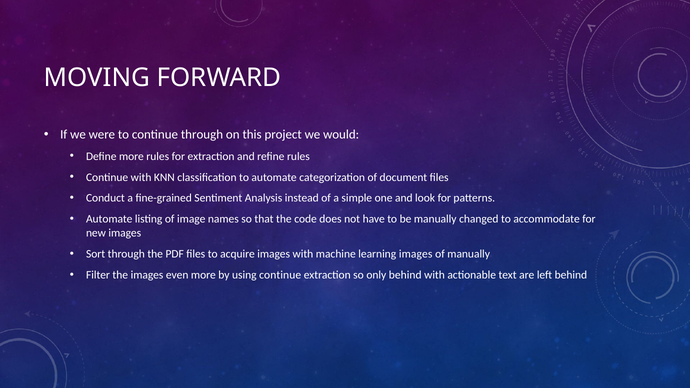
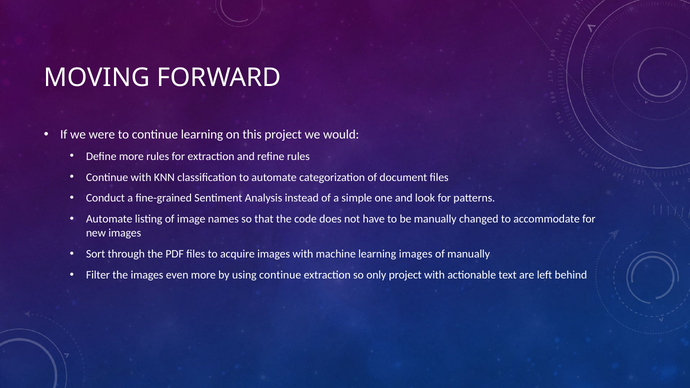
continue through: through -> learning (202, 135)
only behind: behind -> project (405, 275)
